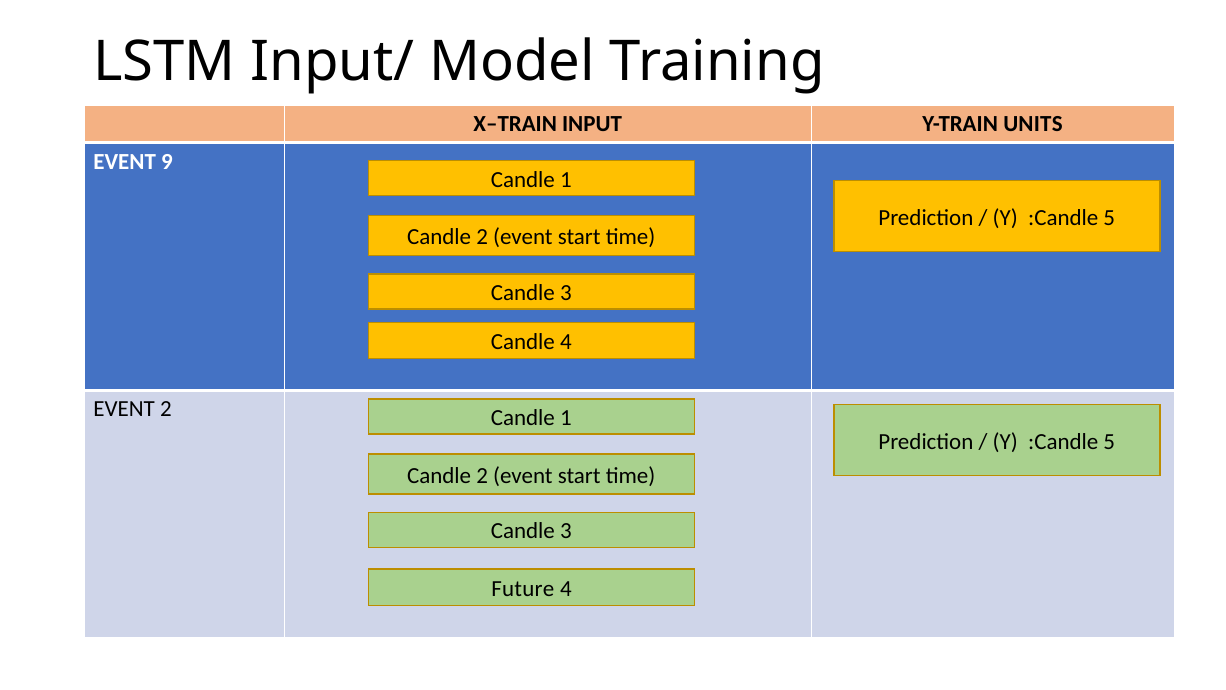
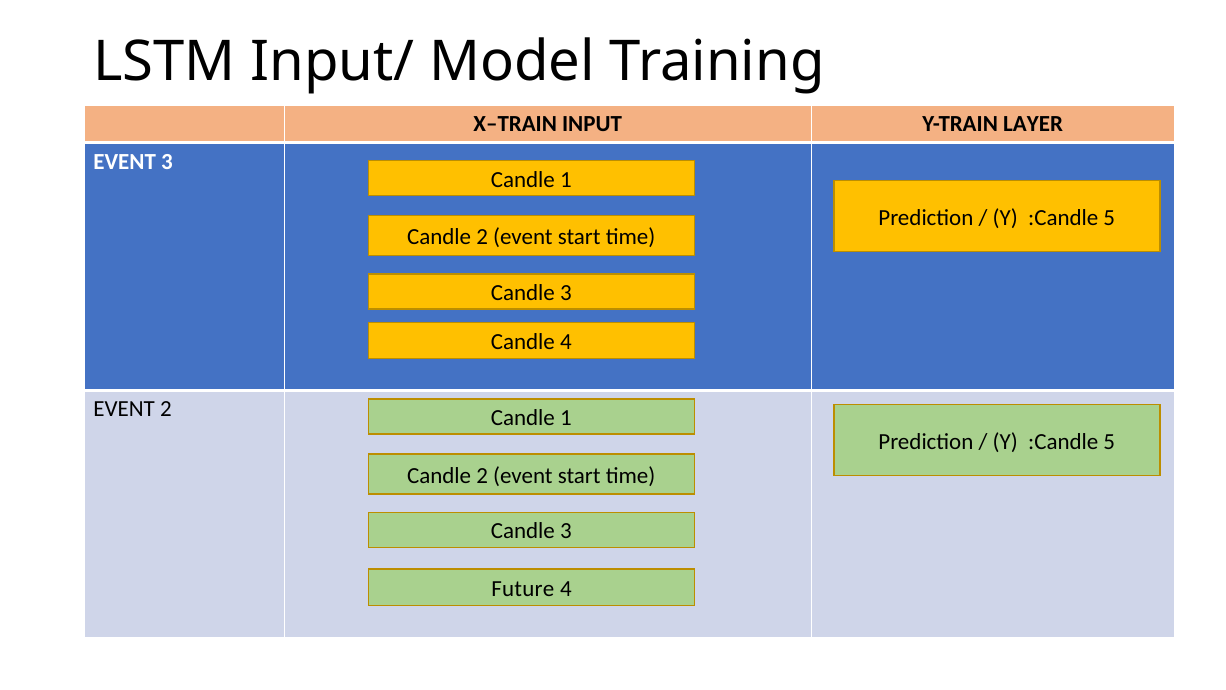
UNITS: UNITS -> LAYER (1033, 124)
EVENT 9: 9 -> 3 (167, 162)
